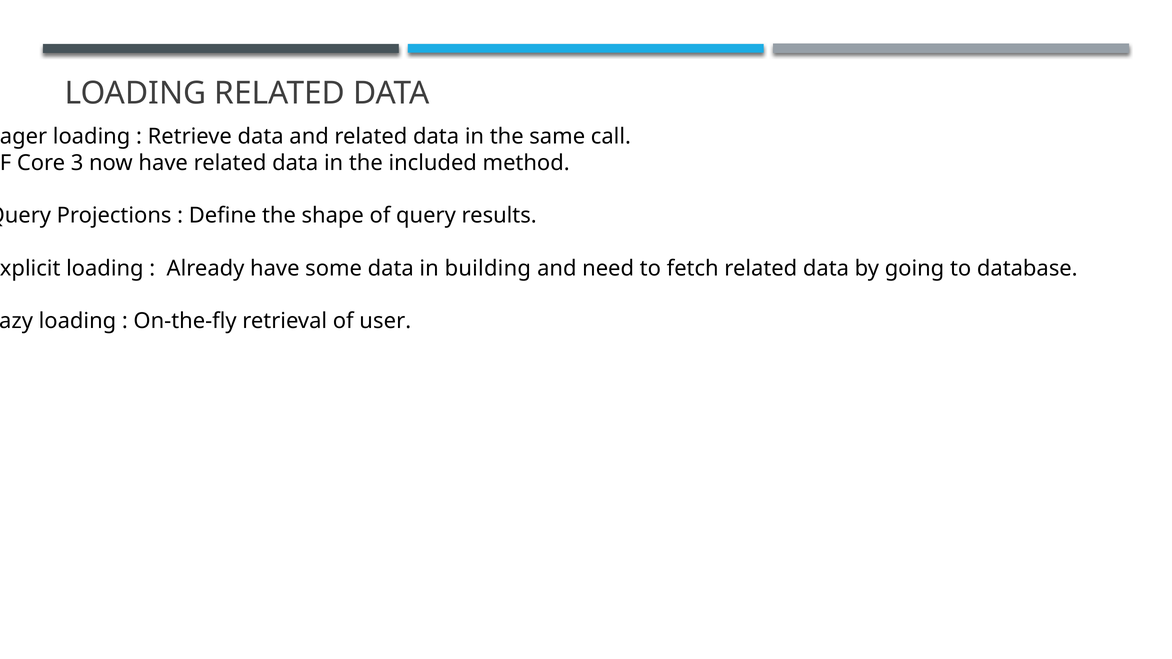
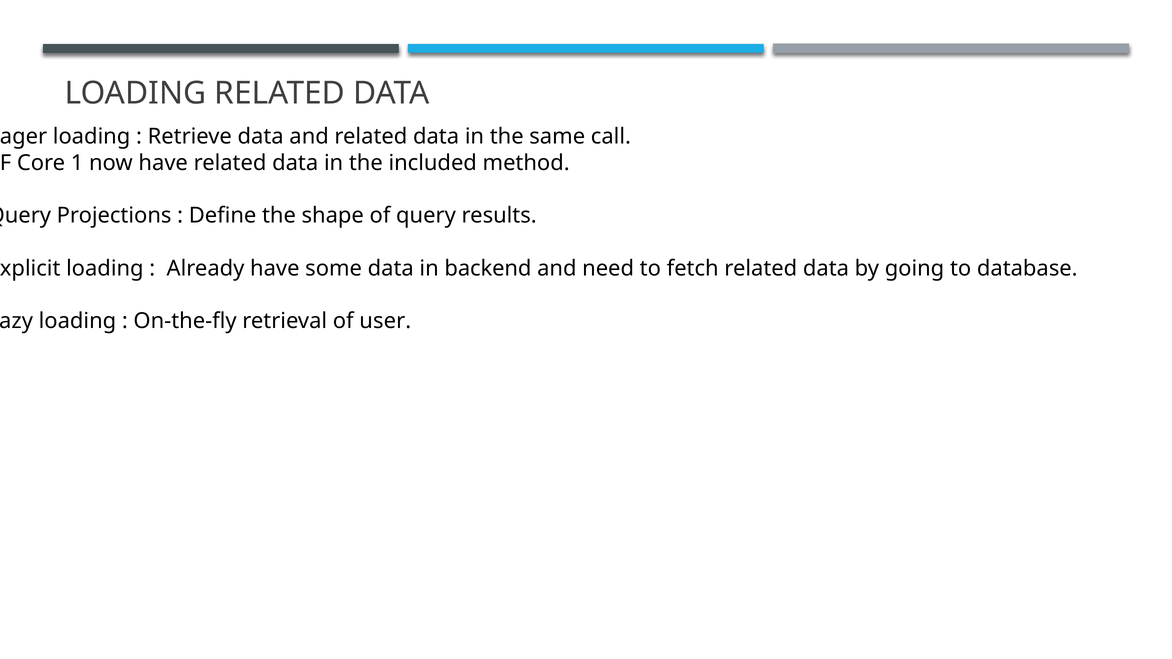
3: 3 -> 1 (77, 163)
building: building -> backend (488, 269)
